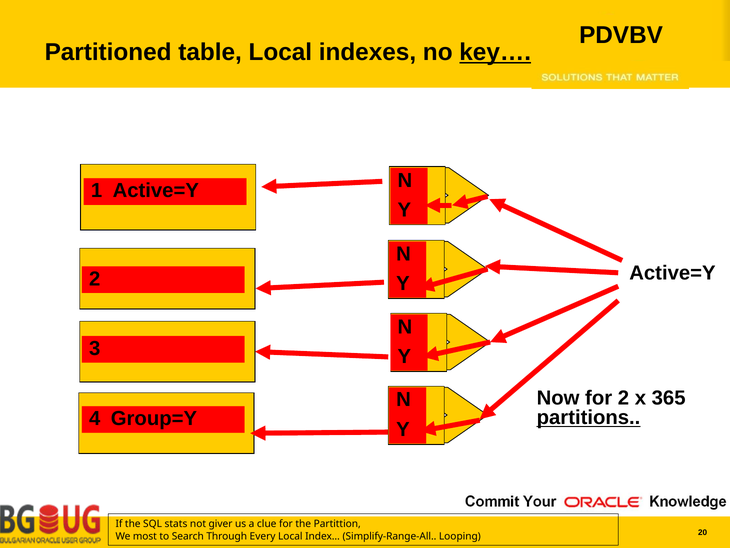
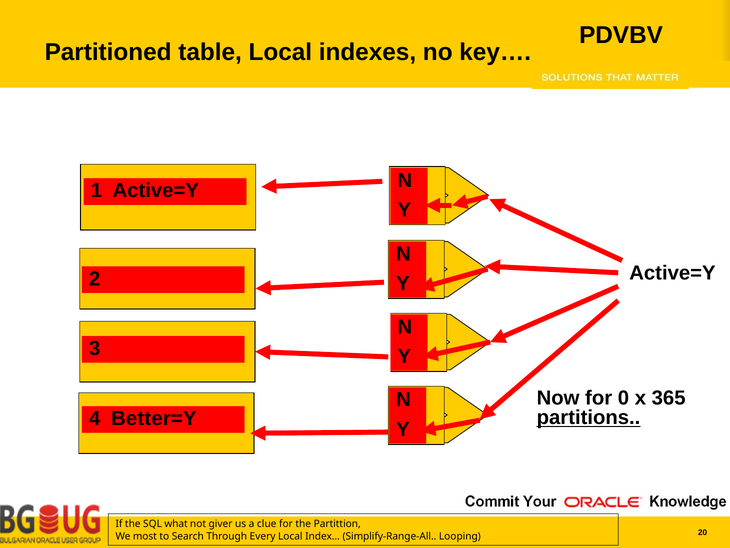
key… underline: present -> none (495, 52)
for 2: 2 -> 0 (623, 398)
Group=Y: Group=Y -> Better=Y (154, 418)
stats: stats -> what (176, 524)
